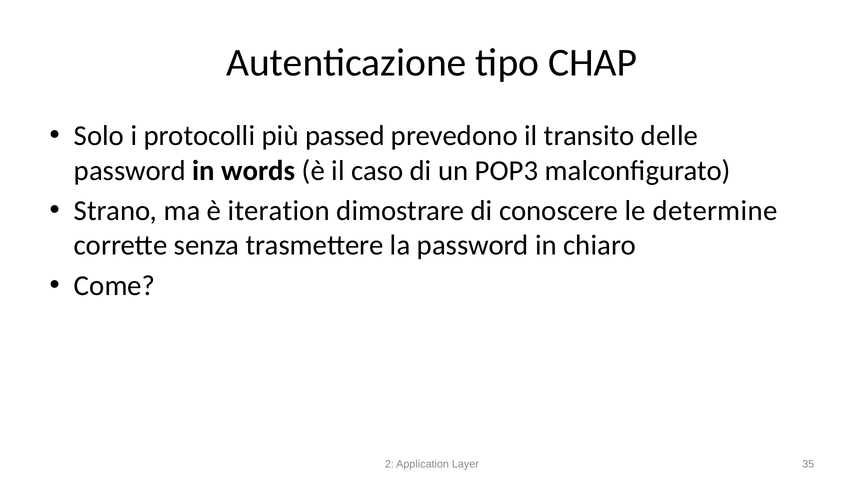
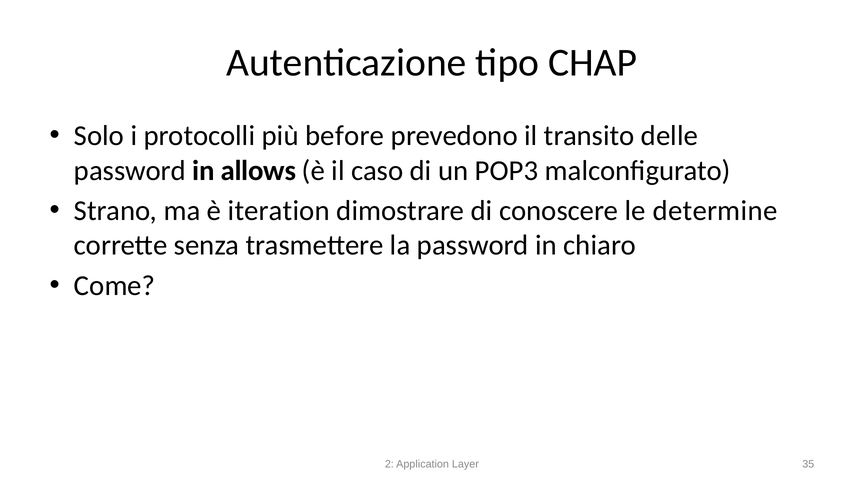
passed: passed -> before (345, 136)
words: words -> allows (258, 171)
